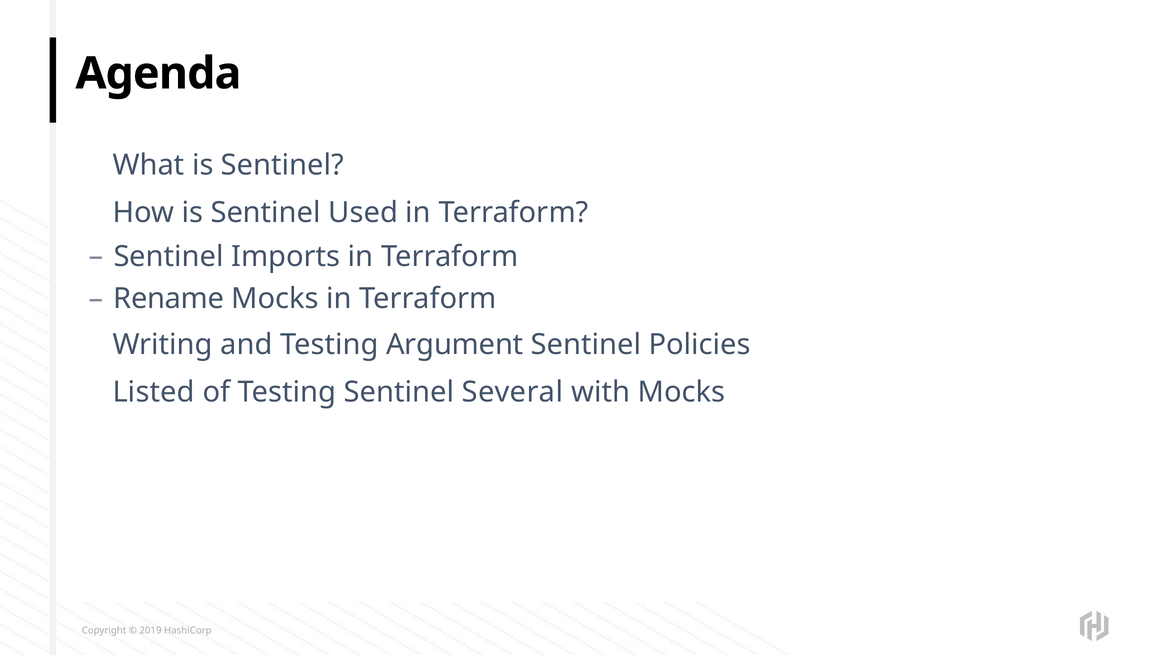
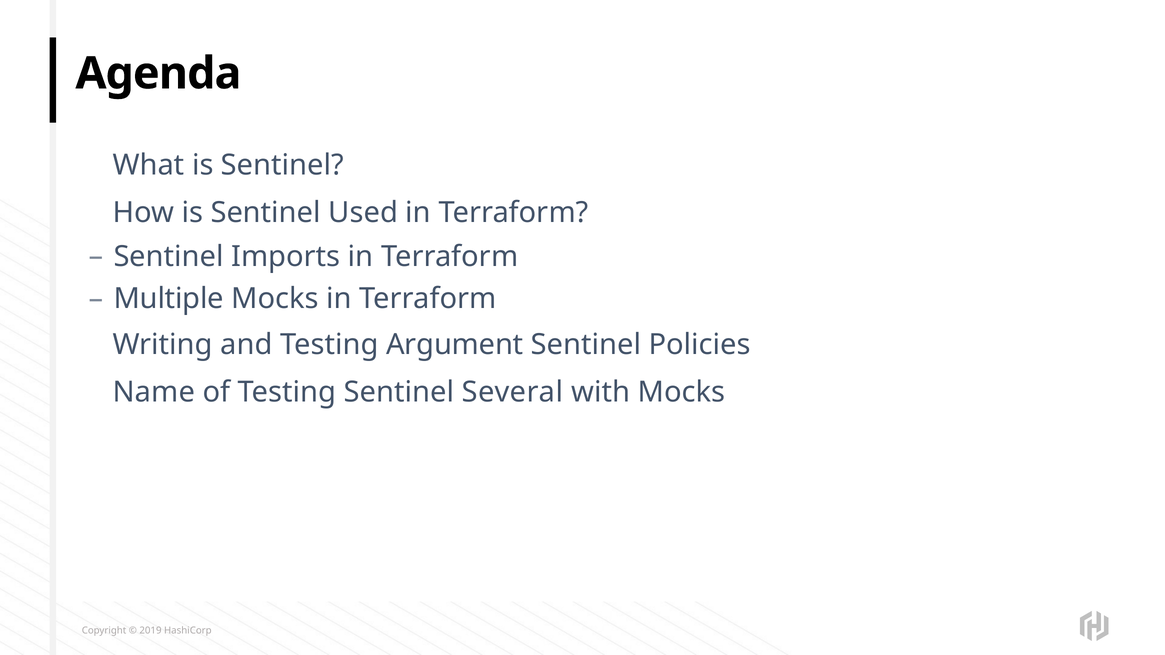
Rename: Rename -> Multiple (169, 299)
Listed: Listed -> Name (154, 392)
